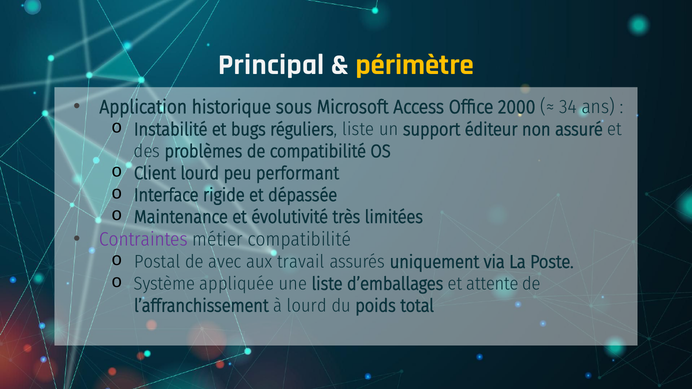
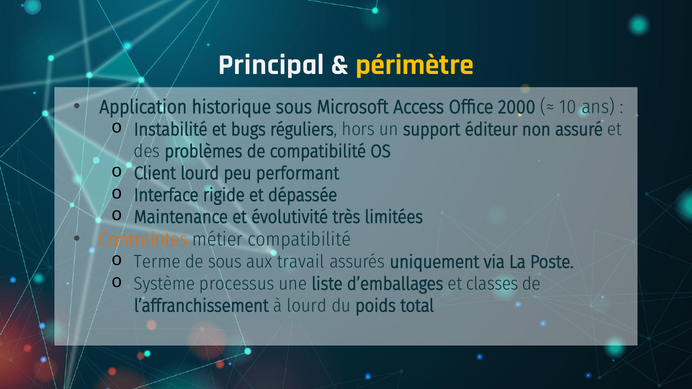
34: 34 -> 10 (568, 107)
réguliers liste: liste -> hors (358, 129)
Contraintes colour: purple -> orange (144, 240)
Postal: Postal -> Terme (157, 262)
de avec: avec -> sous (225, 262)
appliquée: appliquée -> processus (237, 284)
attente: attente -> classes (492, 284)
